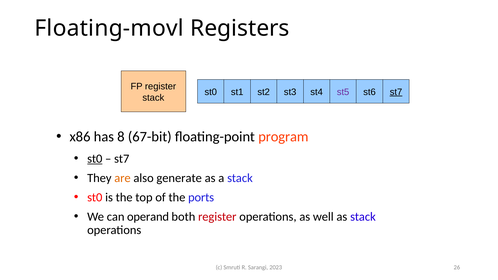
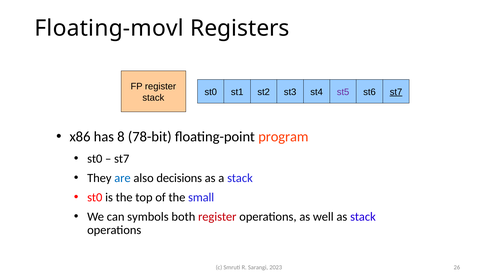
67-bit: 67-bit -> 78-bit (150, 137)
st0 underline: present -> none (95, 159)
are colour: orange -> blue (122, 178)
generate: generate -> decisions (179, 178)
ports: ports -> small (201, 197)
operand: operand -> symbols (148, 217)
